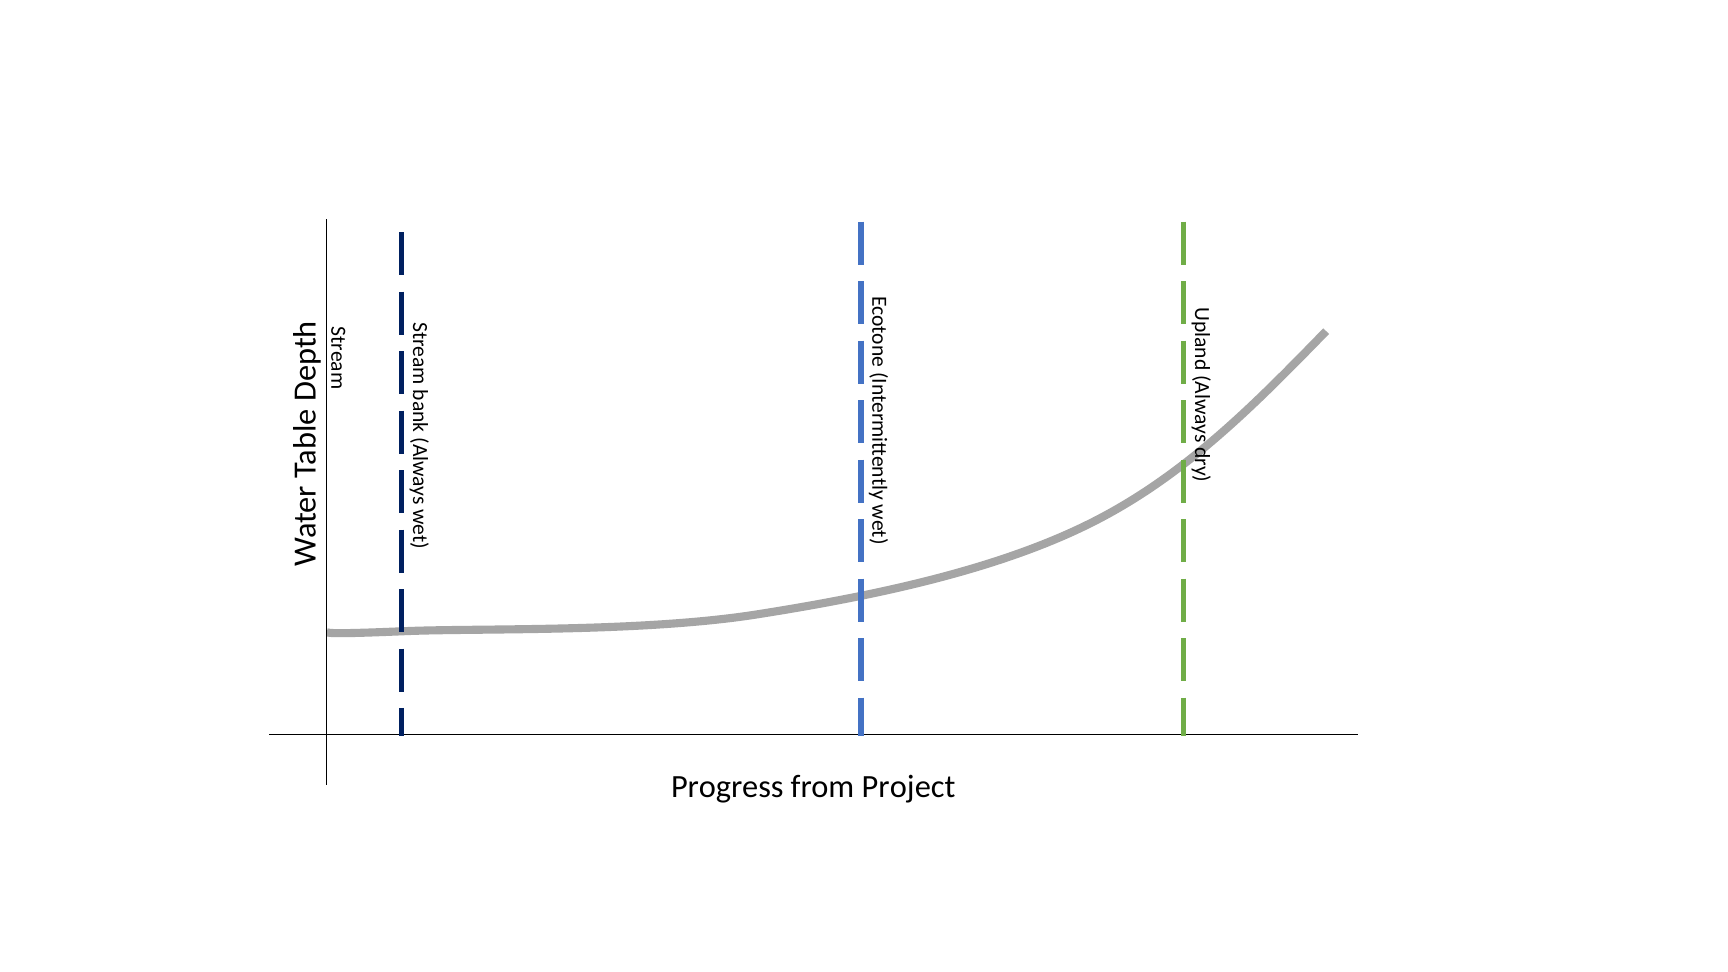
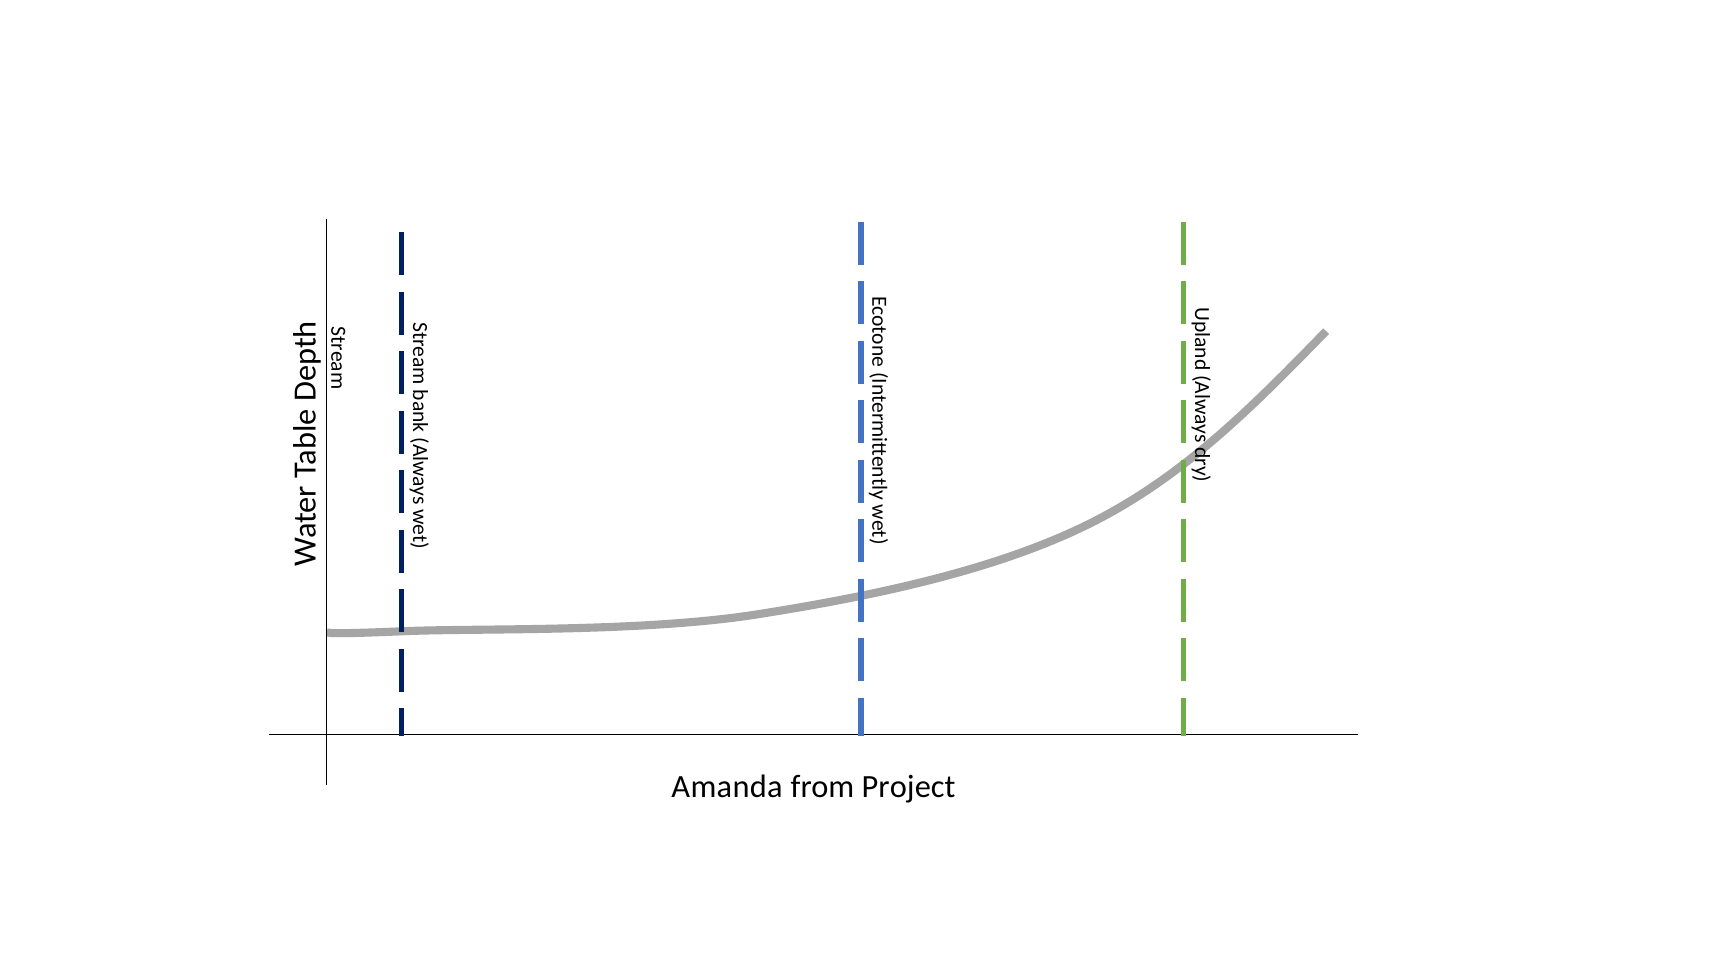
Progress: Progress -> Amanda (727, 787)
